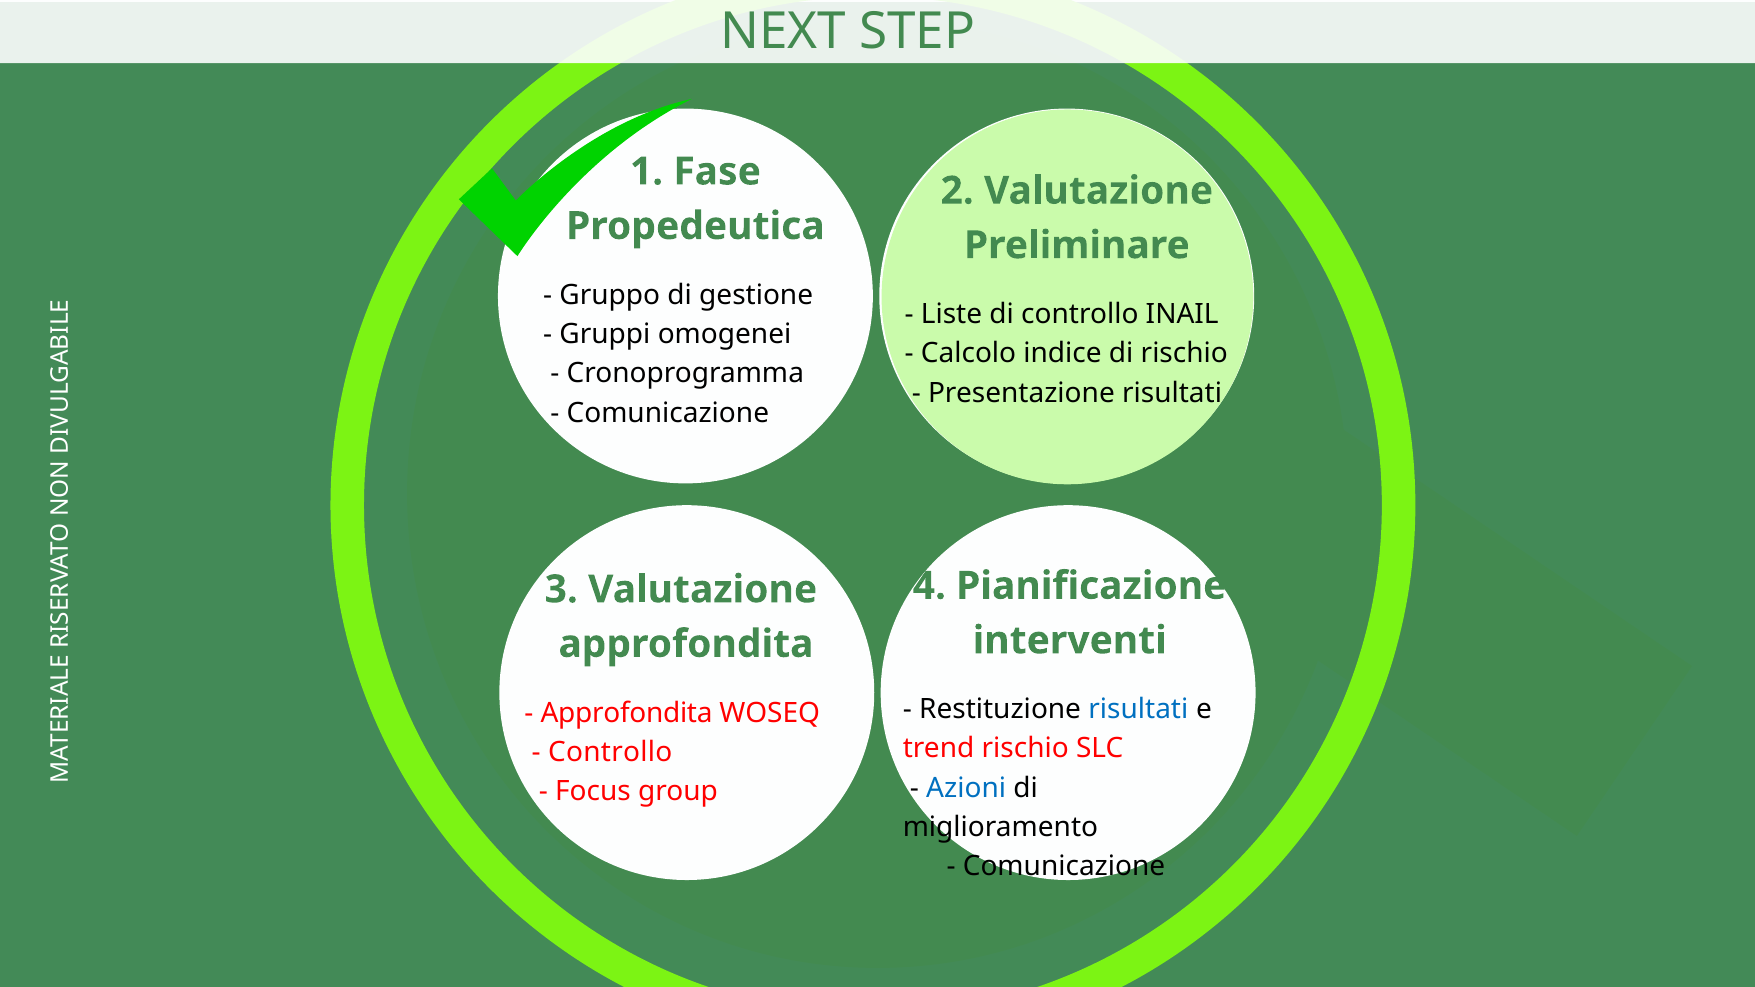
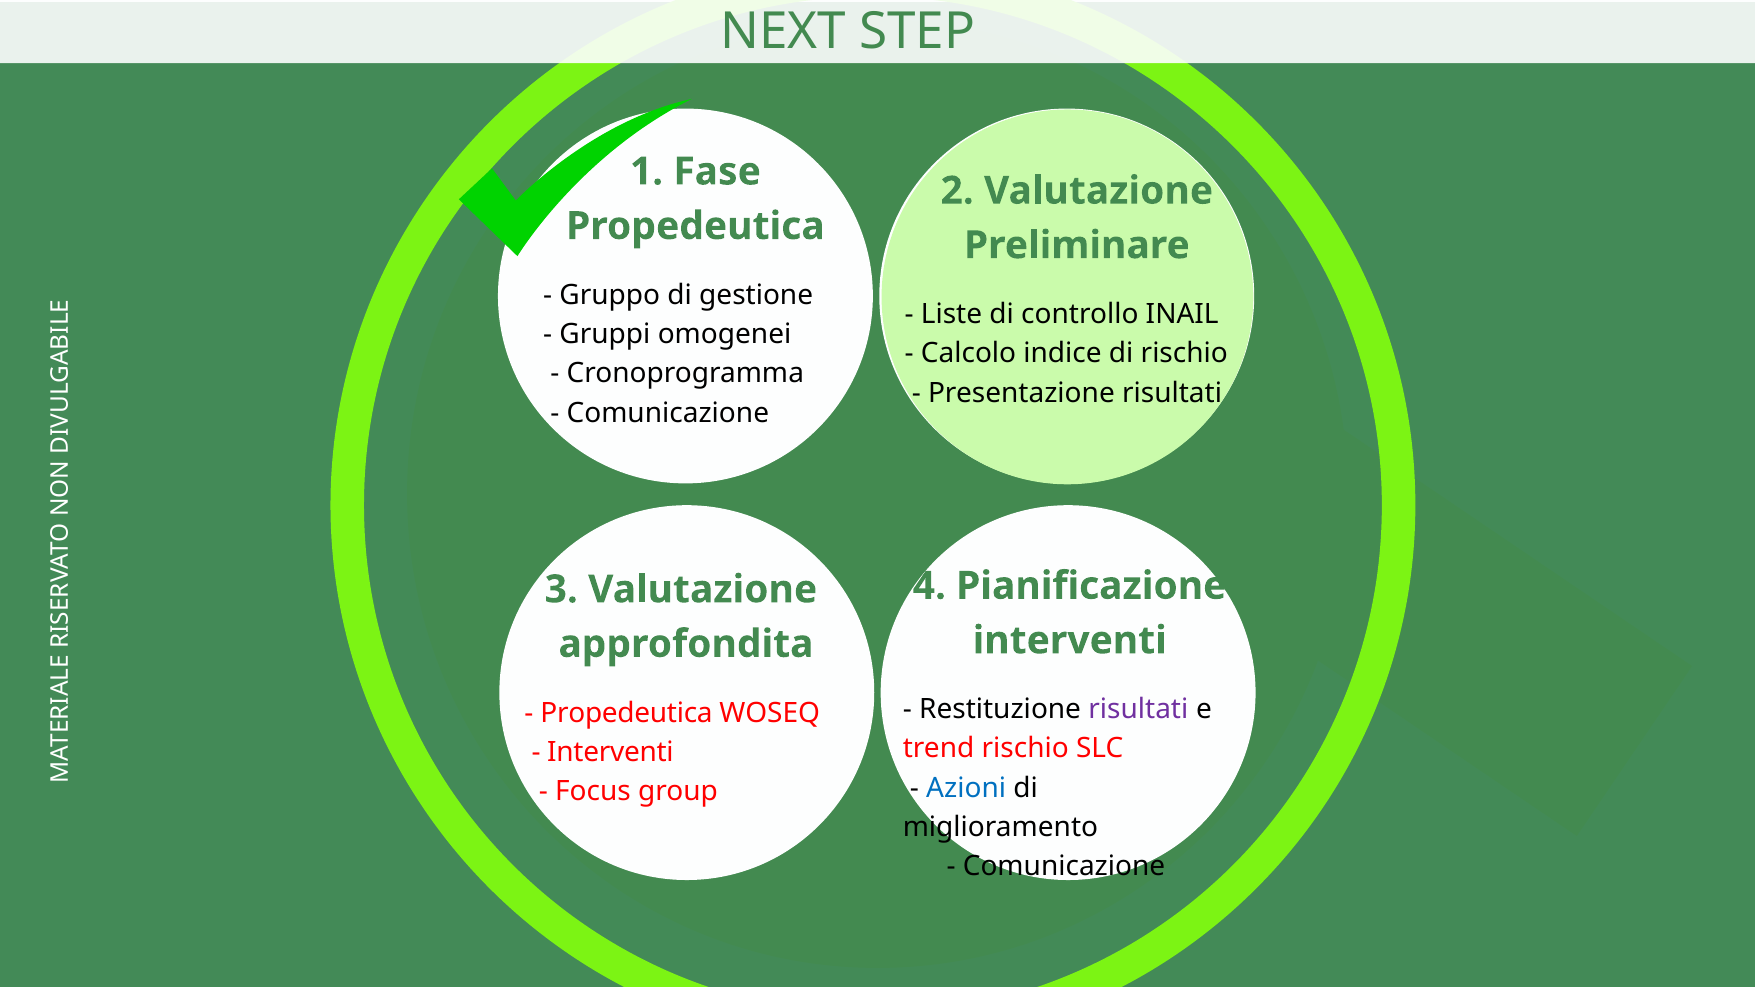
risultati colour: blue -> purple (1138, 710)
Approfondita: Approfondita -> Propedeutica (627, 713)
Controllo: Controllo -> Interventi (610, 752)
